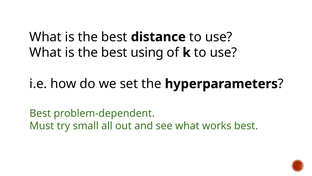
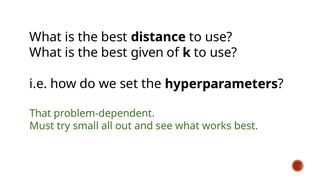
using: using -> given (147, 52)
Best: Best -> That (40, 113)
